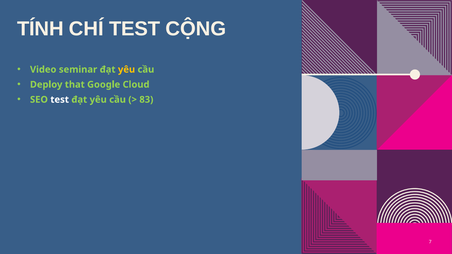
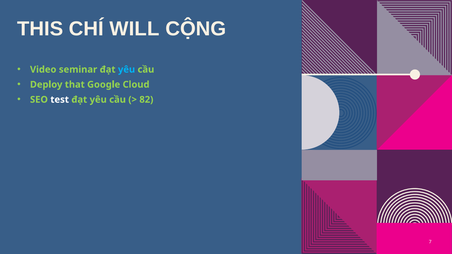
TÍNH: TÍNH -> THIS (40, 29)
CHÍ TEST: TEST -> WILL (134, 29)
yêu colour: yellow -> light blue (127, 70)
83: 83 -> 82 (146, 100)
